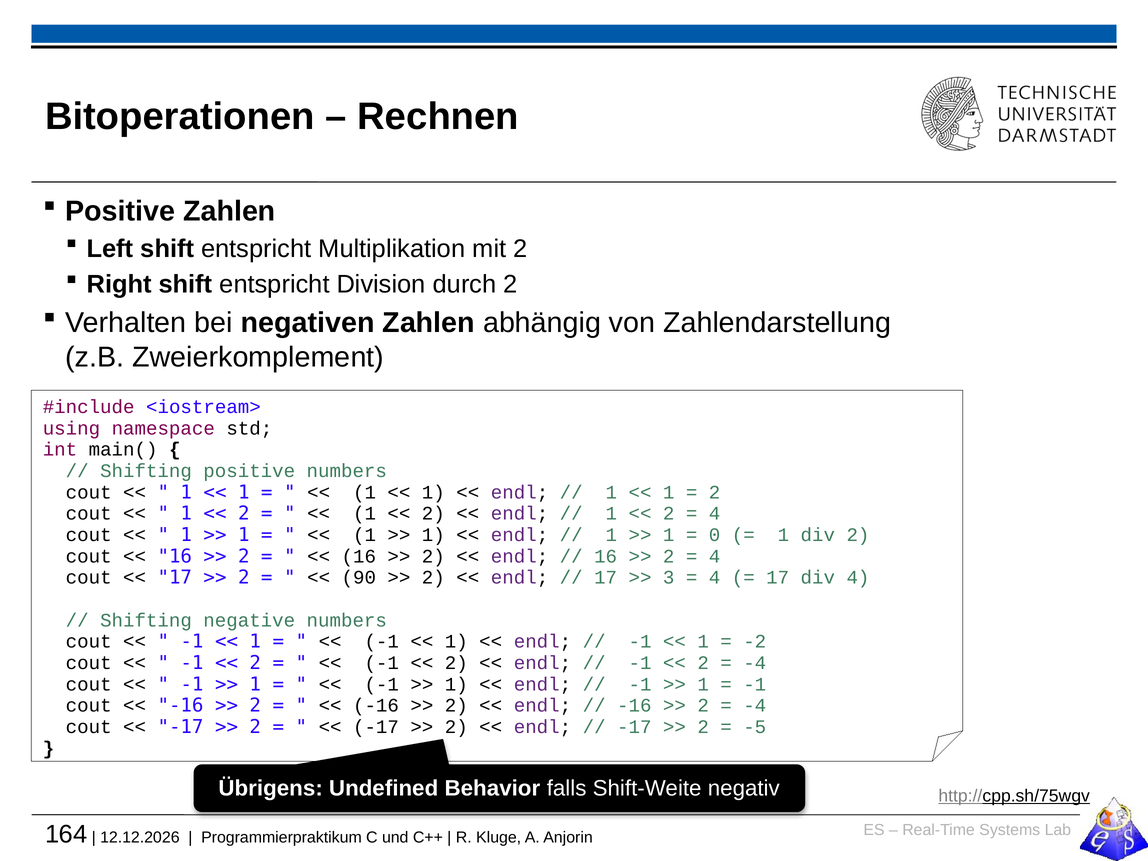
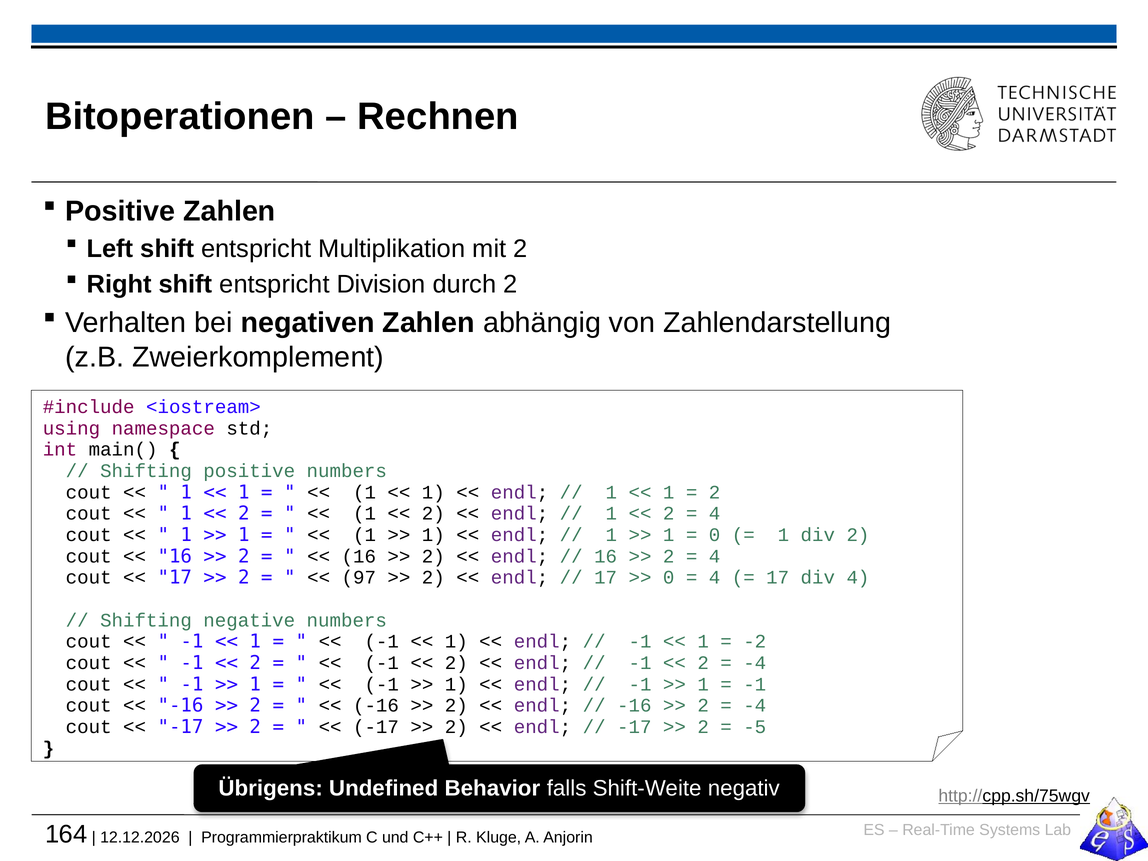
90: 90 -> 97 (359, 578)
3: 3 -> 0 (669, 578)
